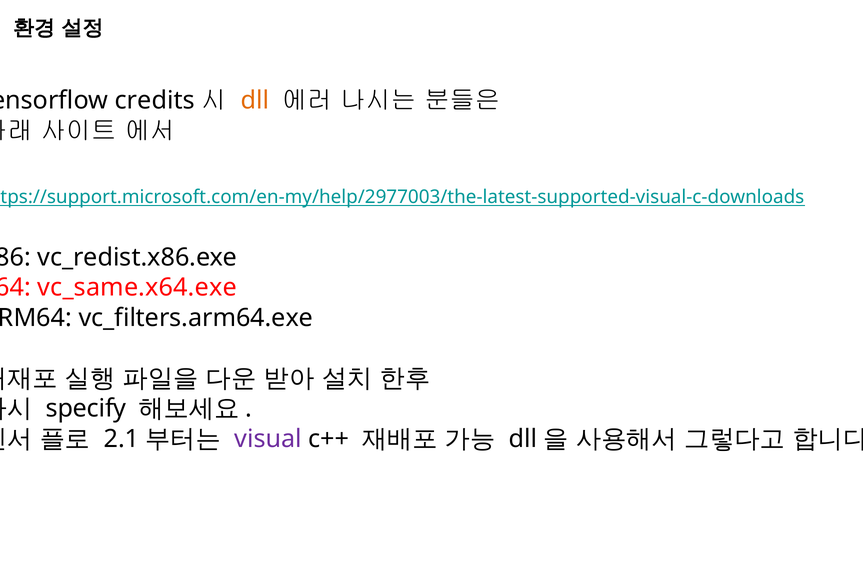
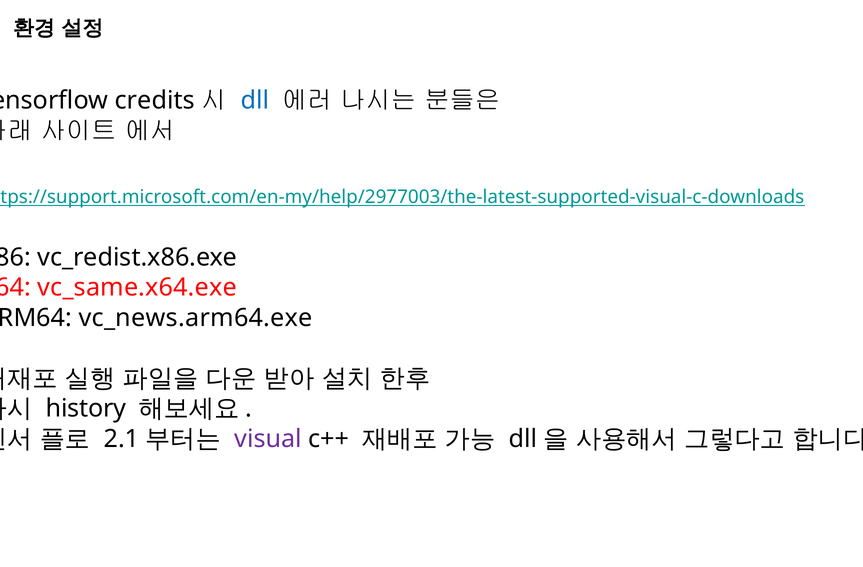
dll colour: orange -> blue (255, 100)
vc_filters.arm64.exe: vc_filters.arm64.exe -> vc_news.arm64.exe (196, 318)
specify: specify -> history (86, 408)
